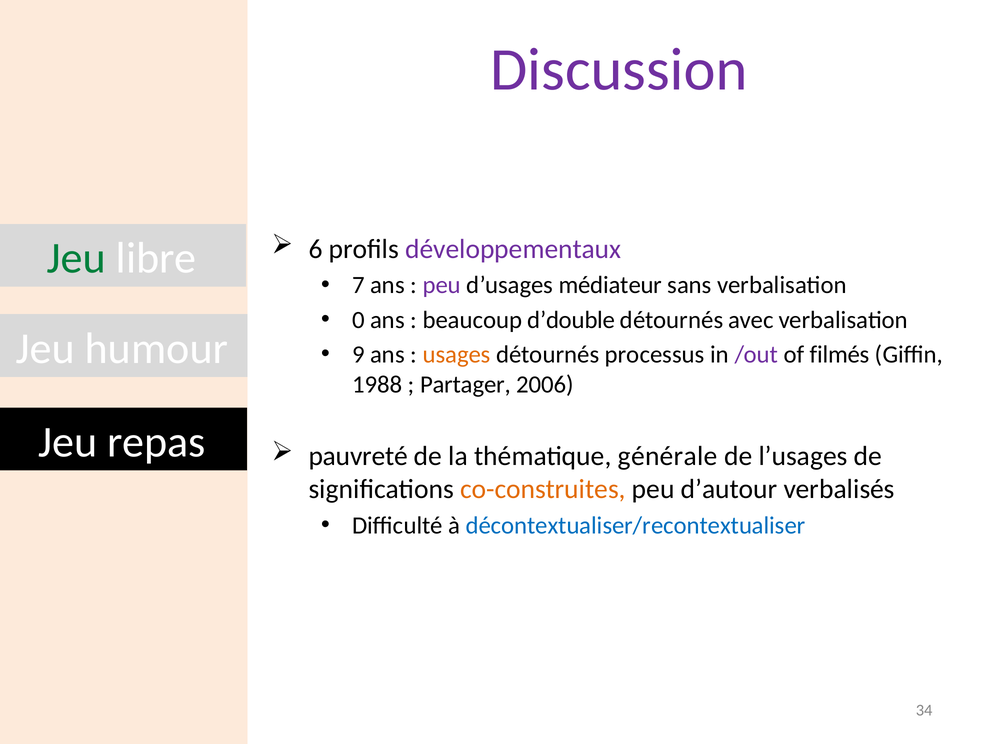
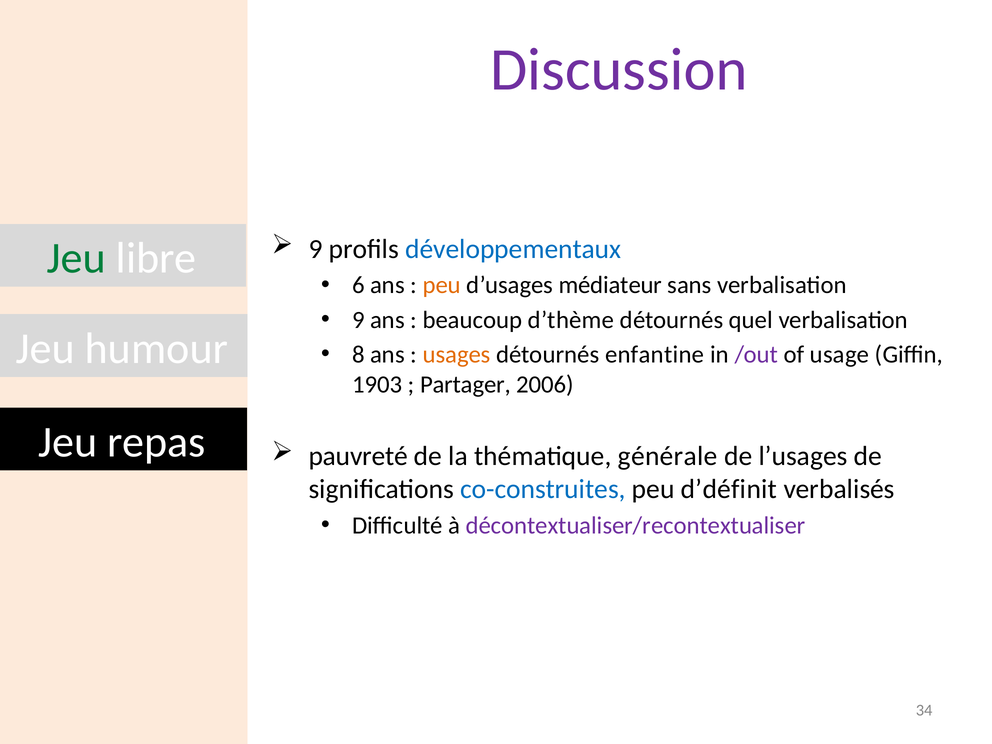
6: 6 -> 9 (316, 249)
développementaux colour: purple -> blue (513, 249)
7: 7 -> 6 (358, 285)
peu colour: purple -> orange (442, 285)
0: 0 -> 9 (358, 320)
d’double: d’double -> d’thème (571, 320)
avec: avec -> quel (751, 320)
9: 9 -> 8 (358, 355)
processus: processus -> enfantine (655, 355)
filmés: filmés -> usage (840, 355)
1988: 1988 -> 1903 (377, 384)
co-construites colour: orange -> blue (543, 489)
d’autour: d’autour -> d’définit (729, 489)
décontextualiser/recontextualiser colour: blue -> purple (636, 525)
